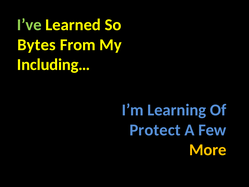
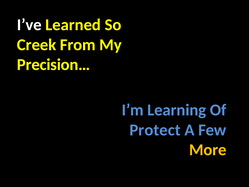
I’ve colour: light green -> white (29, 25)
Bytes: Bytes -> Creek (37, 45)
Including…: Including… -> Precision… (54, 65)
